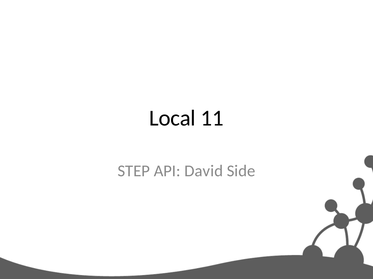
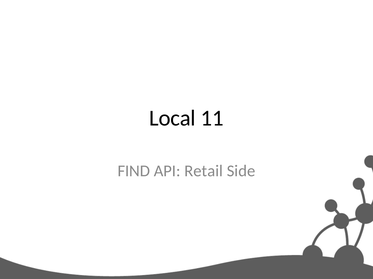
STEP: STEP -> FIND (134, 171)
David: David -> Retail (204, 171)
